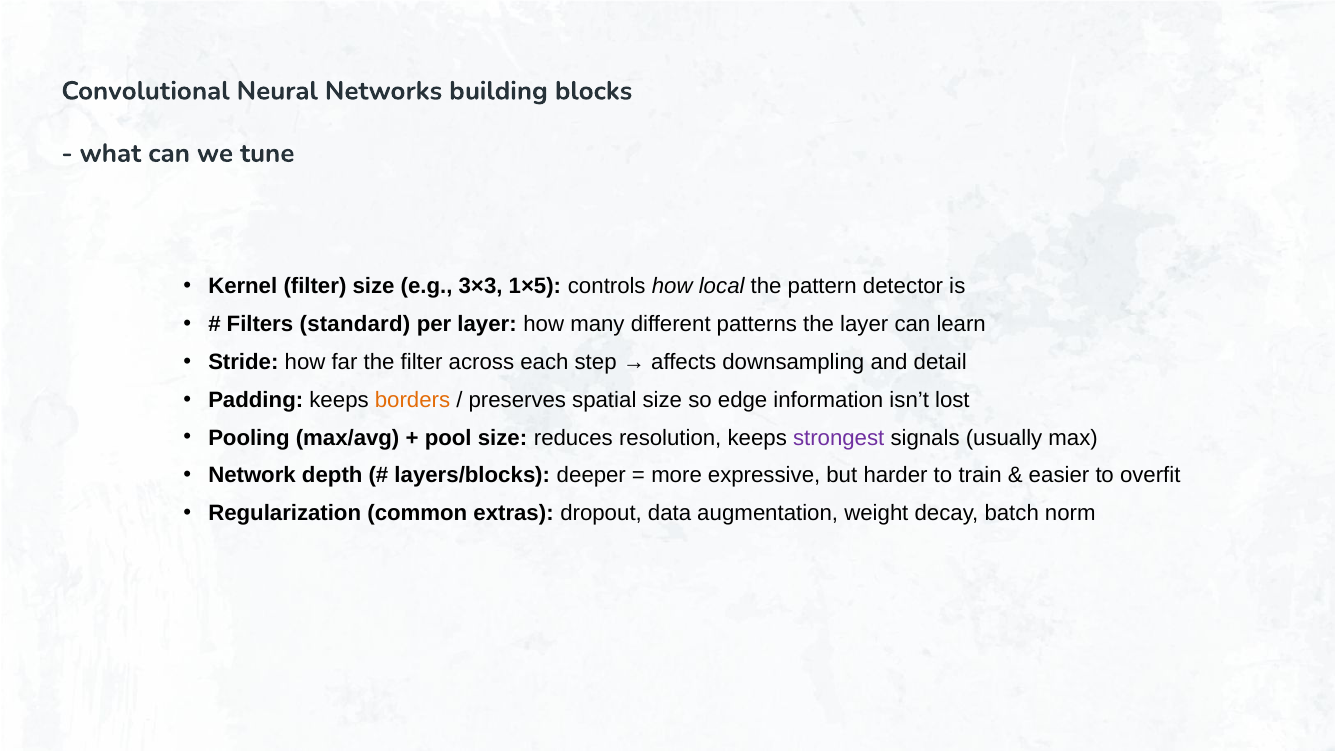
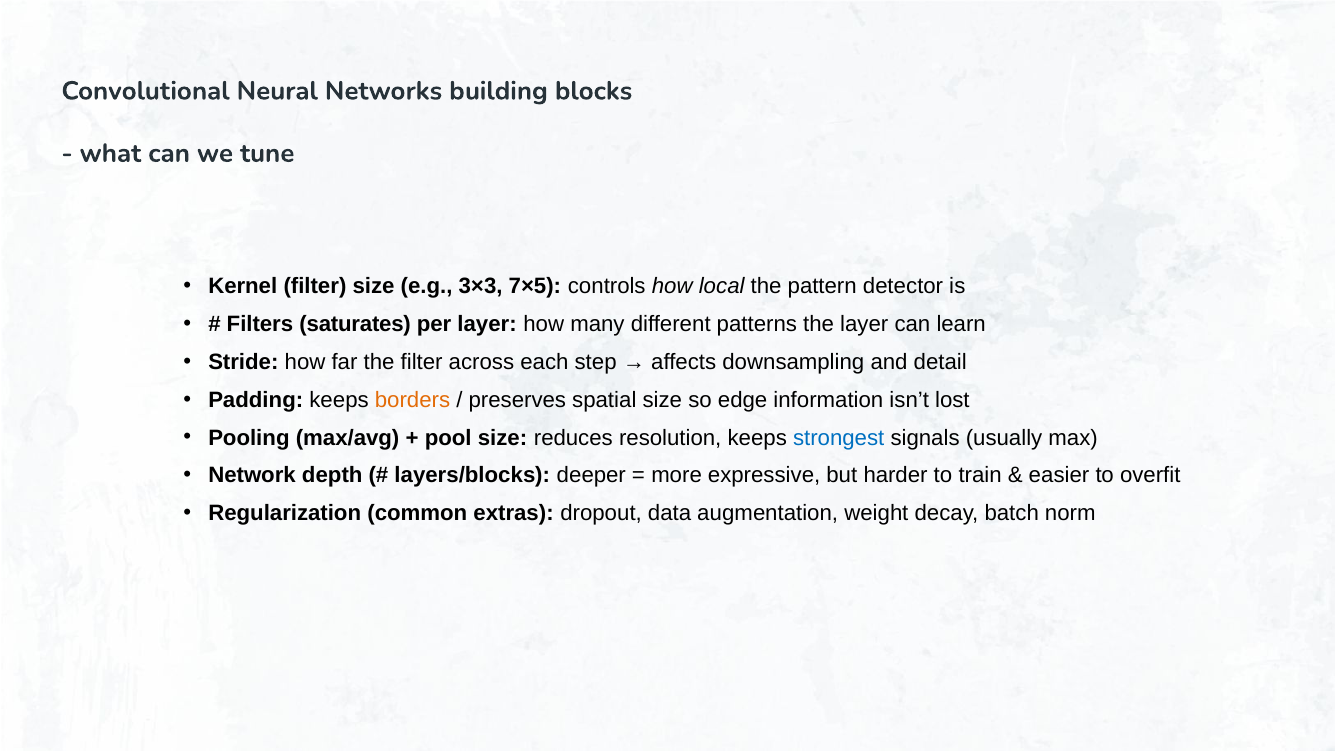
1×5: 1×5 -> 7×5 (535, 286)
standard: standard -> saturates (355, 324)
strongest colour: purple -> blue (839, 438)
